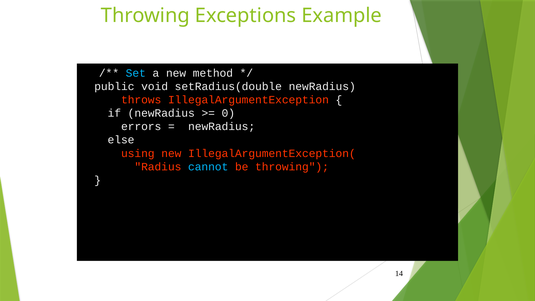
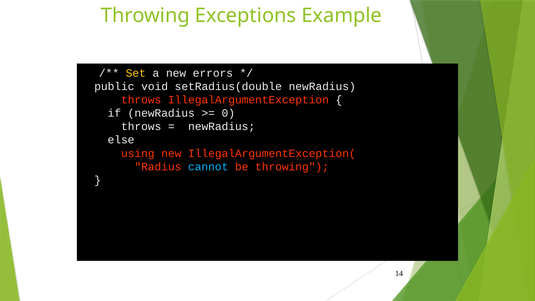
Set colour: light blue -> yellow (136, 73)
method: method -> errors (213, 73)
errors: errors -> throws (141, 127)
